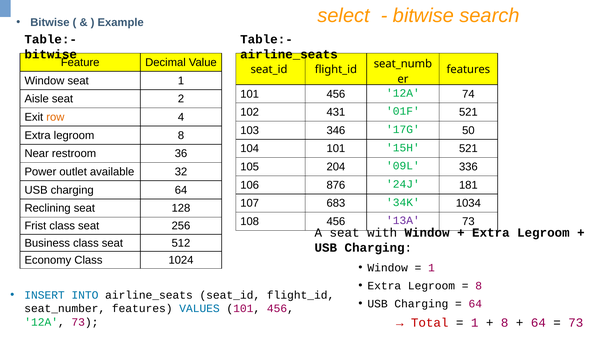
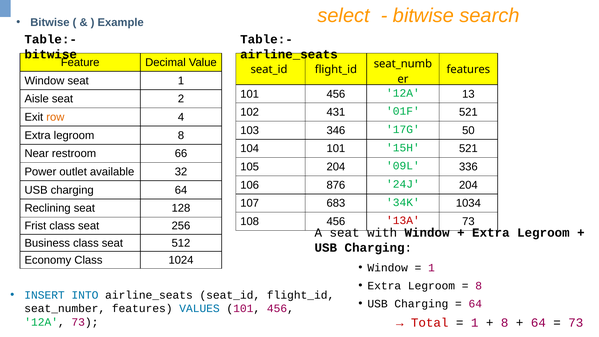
74: 74 -> 13 (468, 94)
36: 36 -> 66 (181, 154)
24J 181: 181 -> 204 (468, 185)
13A colour: purple -> red (403, 221)
